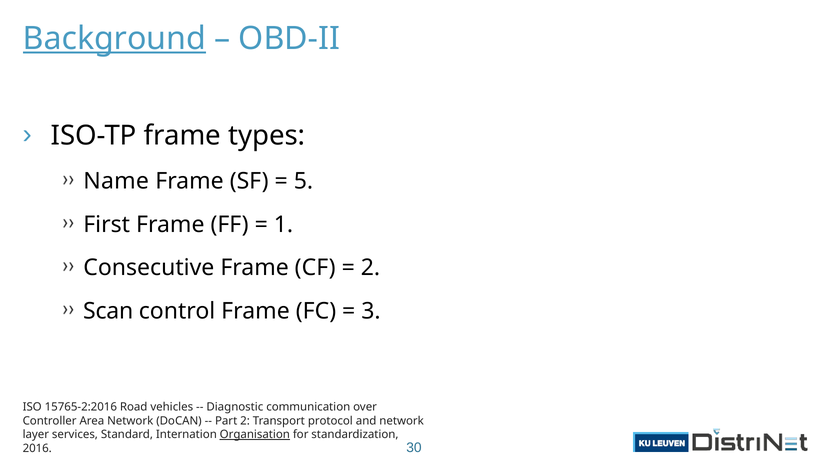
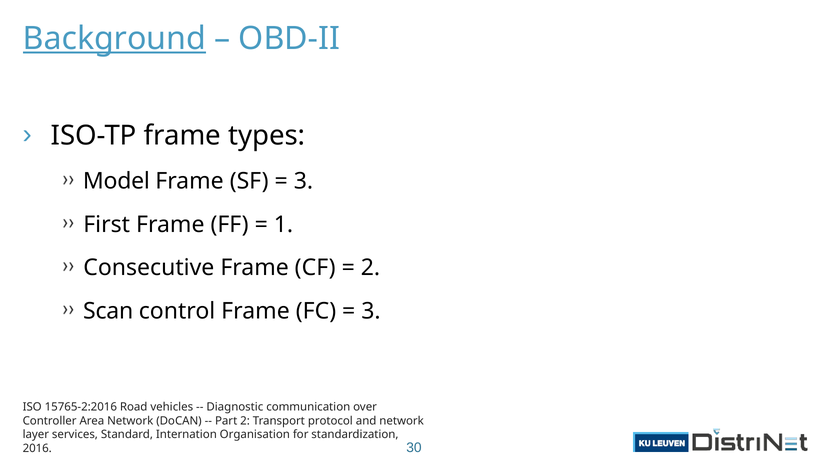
Name: Name -> Model (116, 181)
5: 5 -> 3 (303, 181)
Organisation underline: present -> none (255, 434)
